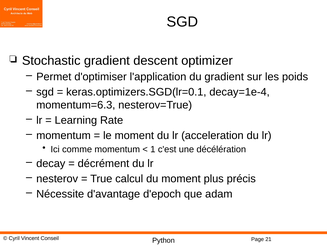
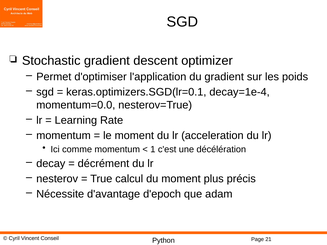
momentum=6.3: momentum=6.3 -> momentum=0.0 (76, 105)
